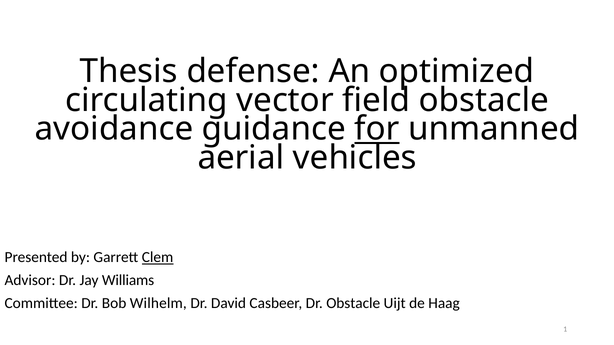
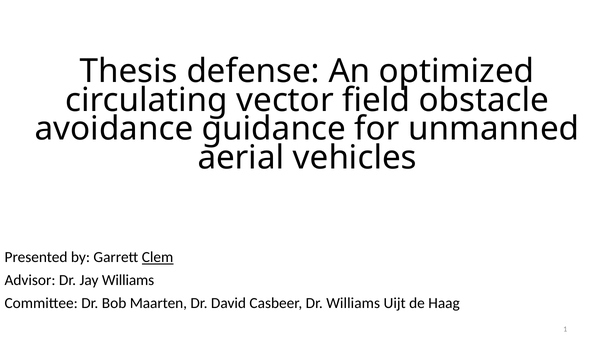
for underline: present -> none (377, 129)
Wilhelm: Wilhelm -> Maarten (158, 304)
Dr Obstacle: Obstacle -> Williams (353, 304)
